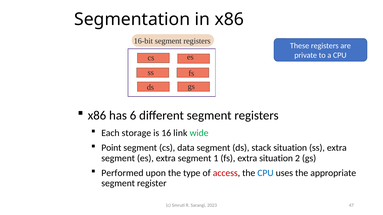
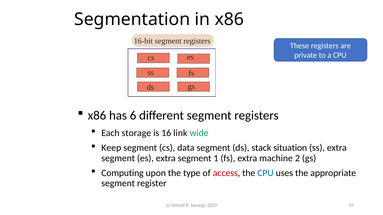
Point: Point -> Keep (111, 148)
extra situation: situation -> machine (276, 158)
Performed: Performed -> Computing (122, 173)
